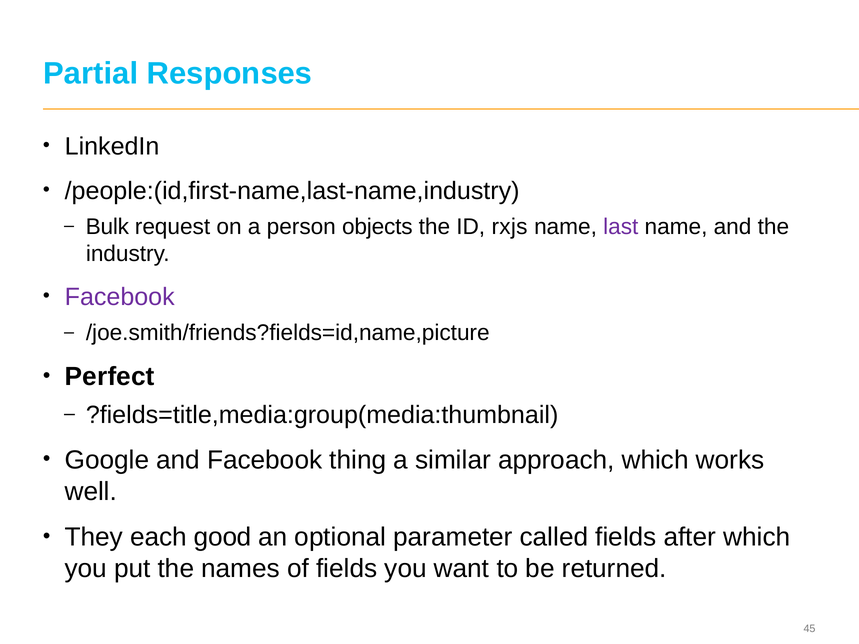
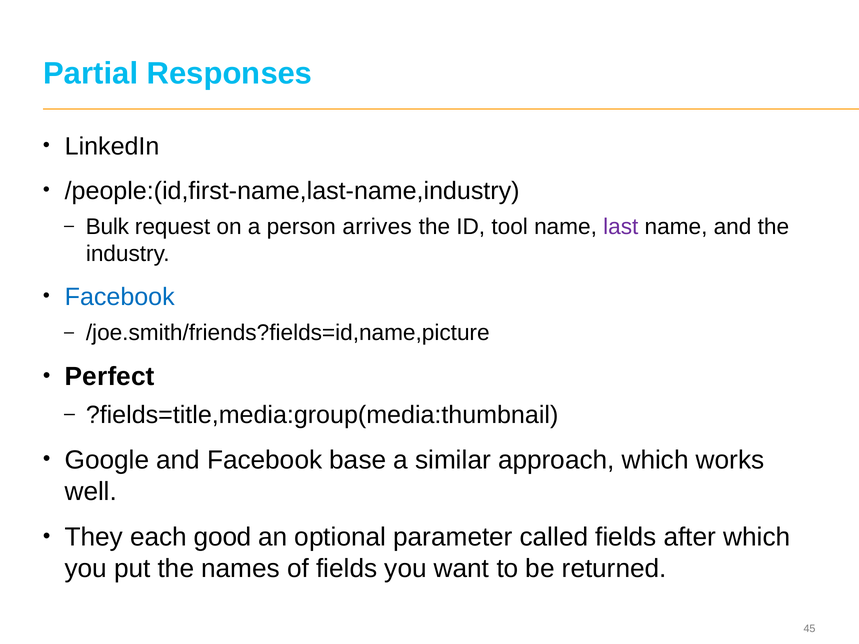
objects: objects -> arrives (377, 227)
rxjs: rxjs -> tool (510, 227)
Facebook colour: purple -> blue (120, 297)
thing: thing -> base (358, 460)
